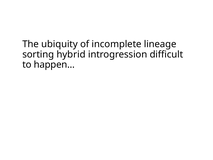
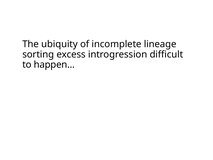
hybrid: hybrid -> excess (71, 54)
